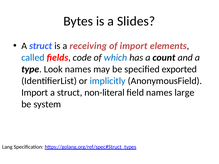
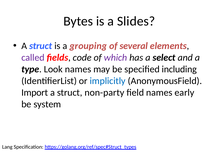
receiving: receiving -> grouping (88, 46)
of import: import -> several (134, 46)
called colour: blue -> purple (33, 58)
which colour: blue -> purple (116, 58)
count: count -> select (164, 58)
exported: exported -> including (179, 69)
non-literal: non-literal -> non-party (104, 93)
large: large -> early (184, 93)
